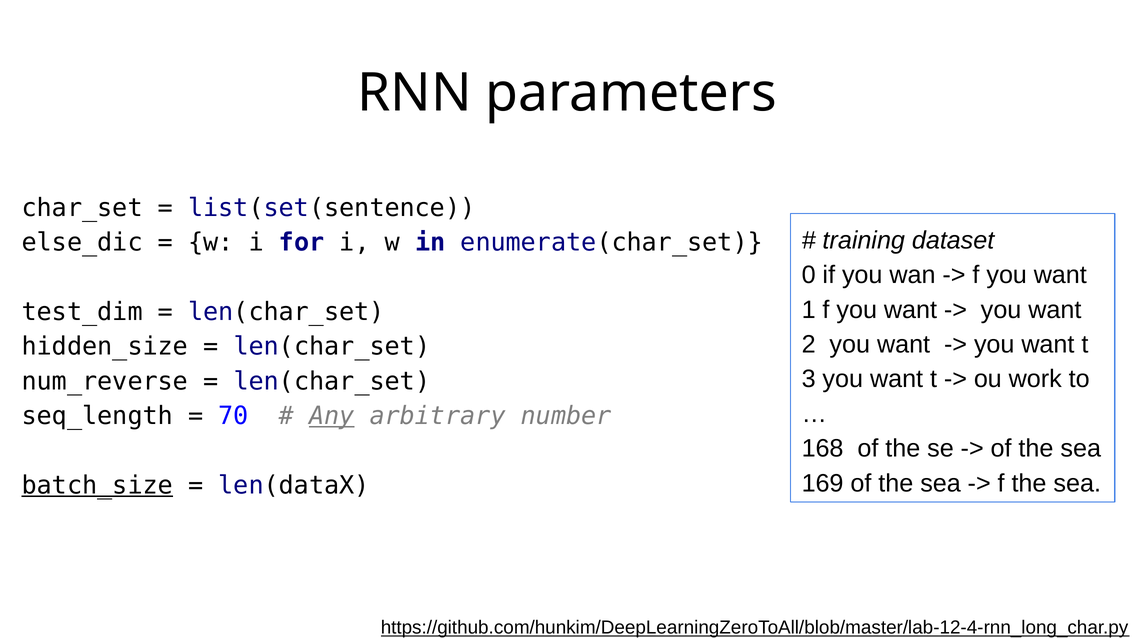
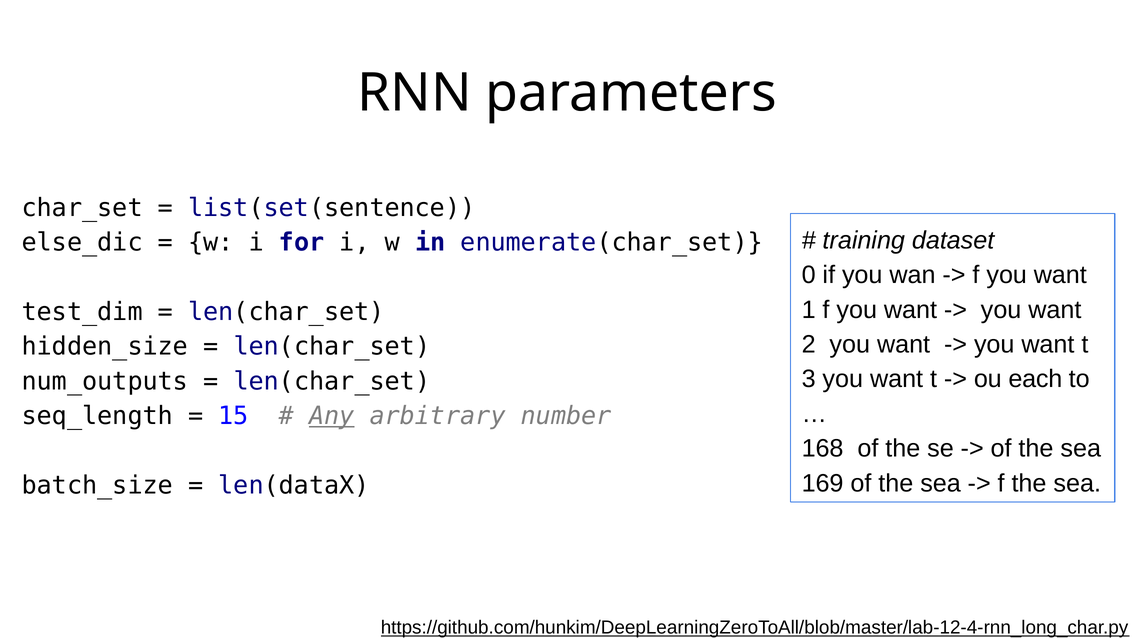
work: work -> each (1035, 379)
num_reverse: num_reverse -> num_outputs (105, 381)
70: 70 -> 15 (233, 416)
batch_size underline: present -> none (97, 486)
